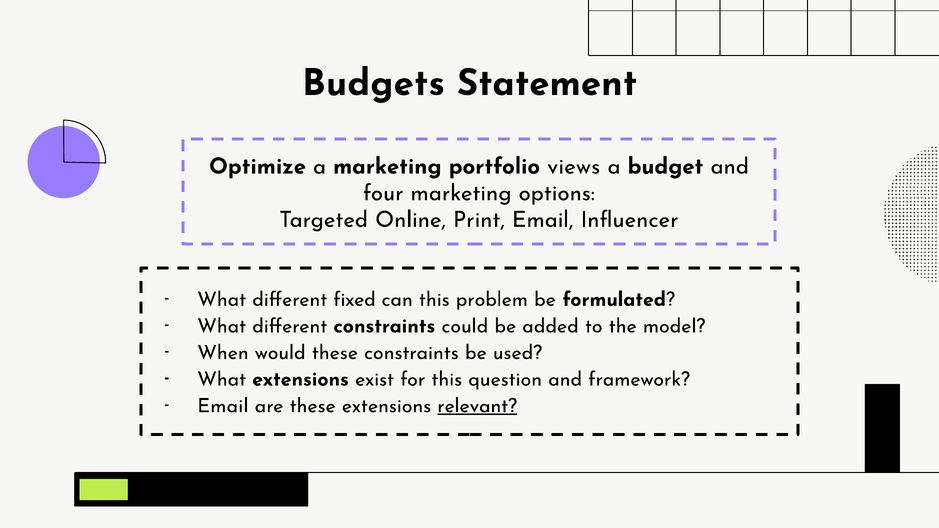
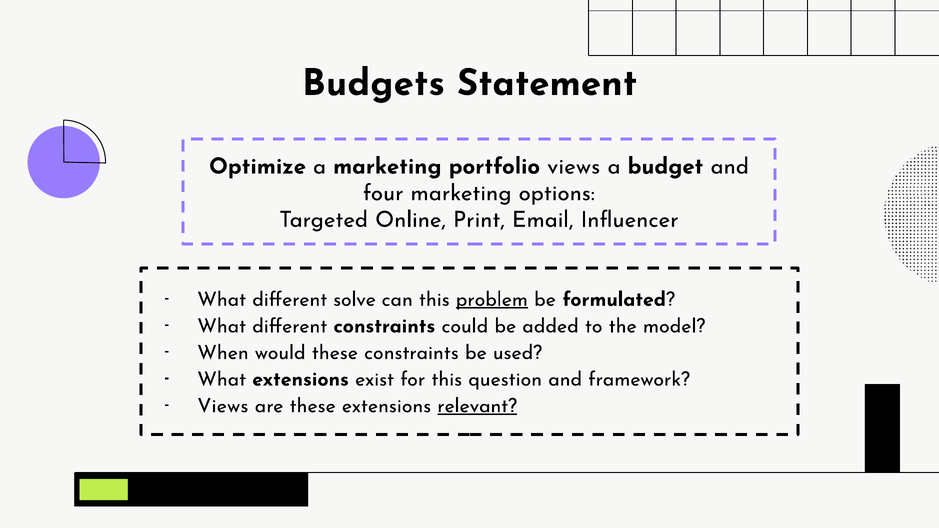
fixed: fixed -> solve (355, 299)
problem underline: none -> present (492, 299)
Email: Email -> Views (223, 406)
